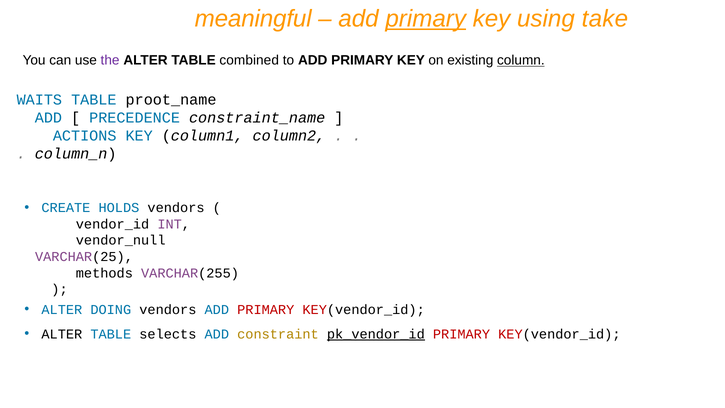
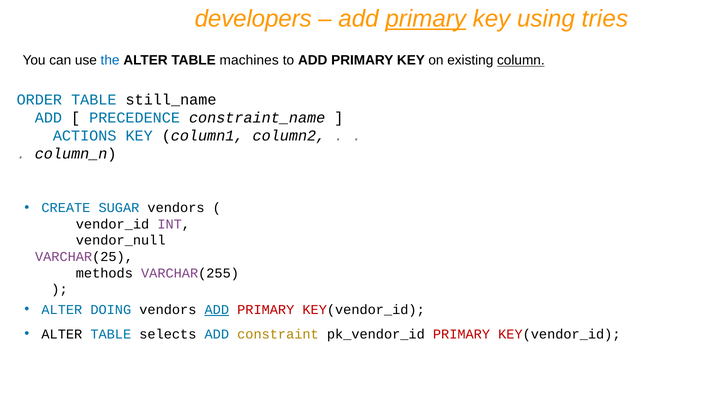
meaningful: meaningful -> developers (253, 19)
take: take -> tries (605, 19)
the colour: purple -> blue (110, 60)
combined: combined -> machines (249, 60)
WAITS: WAITS -> ORDER (39, 99)
proot_name: proot_name -> still_name (171, 99)
HOLDS: HOLDS -> SUGAR (119, 208)
ADD underline: none -> present (217, 309)
pk_vendor_id underline: present -> none (376, 334)
